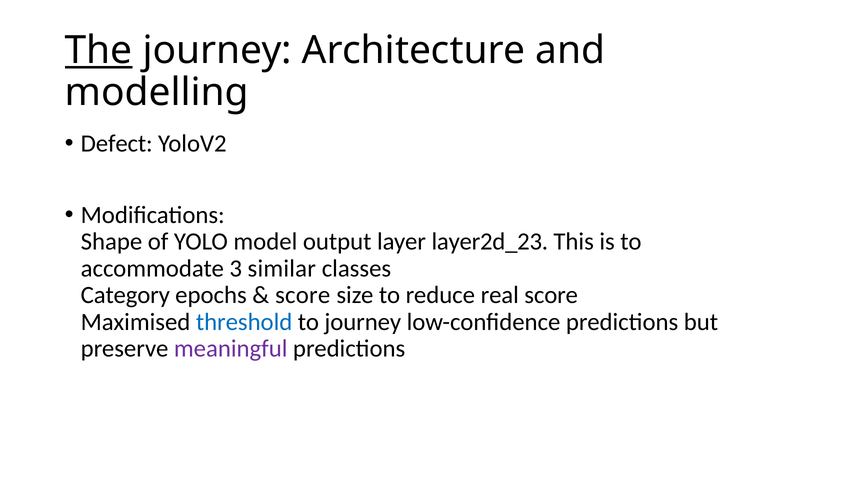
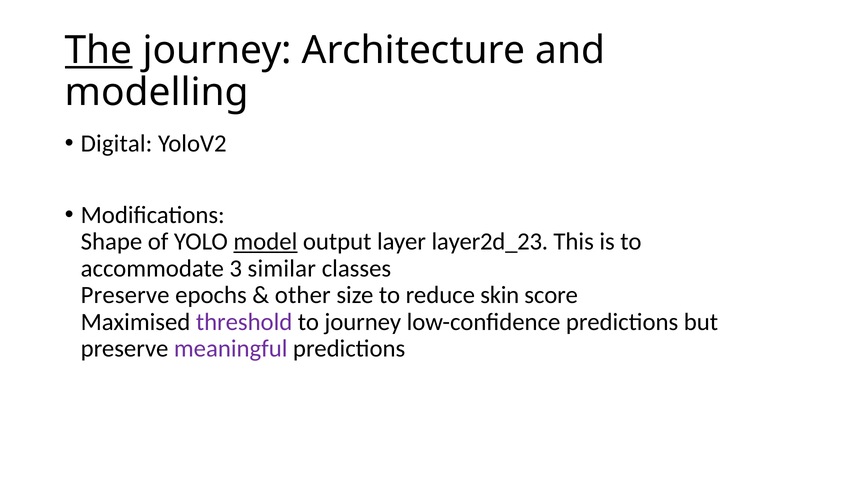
Defect: Defect -> Digital (117, 144)
model underline: none -> present (265, 242)
Category: Category -> Preserve (125, 295)
score: score -> other (303, 295)
real: real -> skin (500, 295)
threshold colour: blue -> purple (244, 322)
